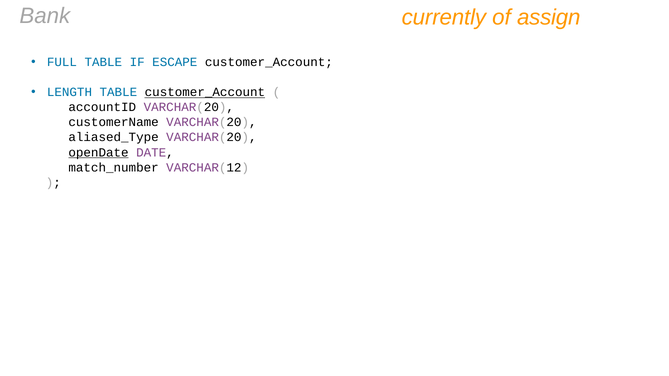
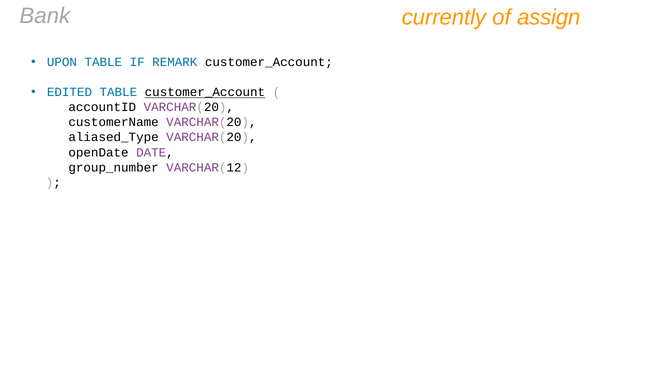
FULL: FULL -> UPON (62, 62)
ESCAPE: ESCAPE -> REMARK (175, 62)
LENGTH: LENGTH -> EDITED (69, 92)
openDate underline: present -> none (99, 153)
match_number: match_number -> group_number (114, 168)
